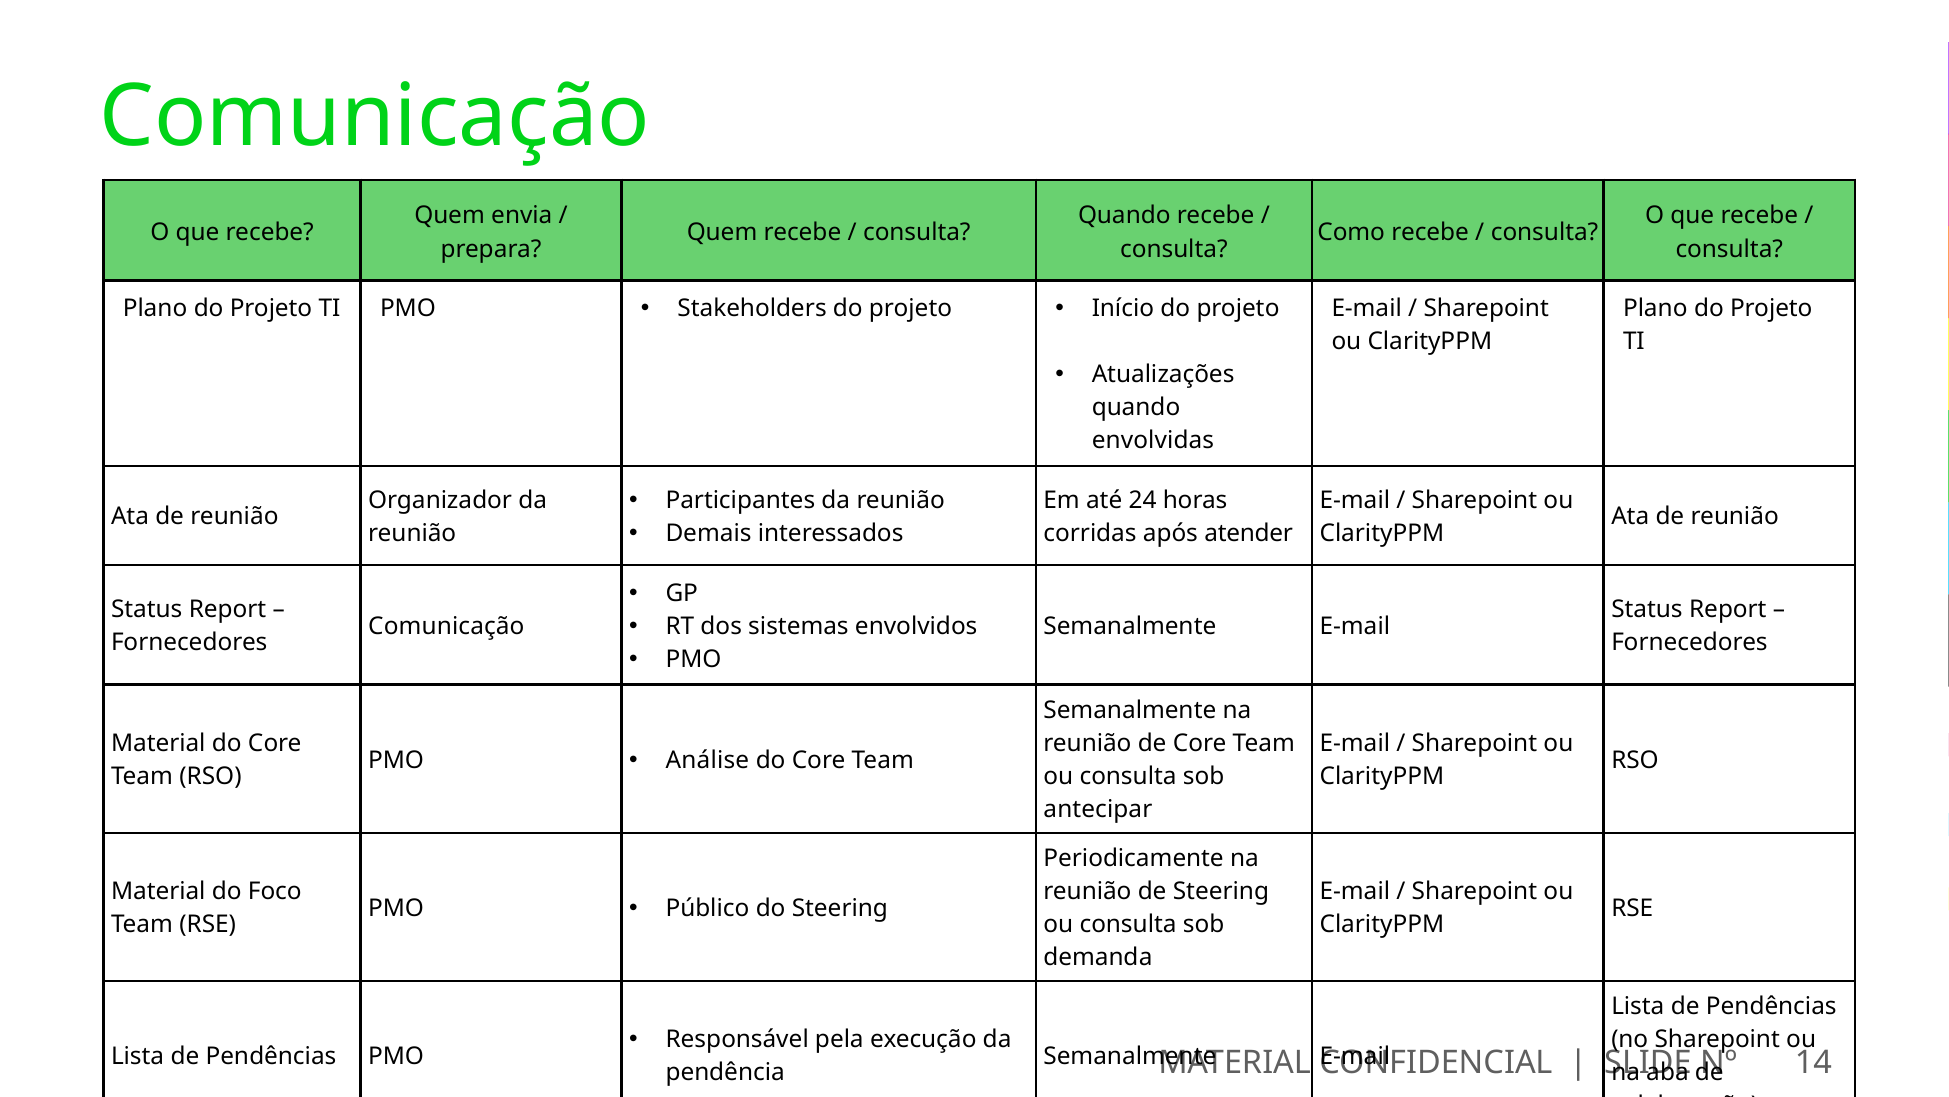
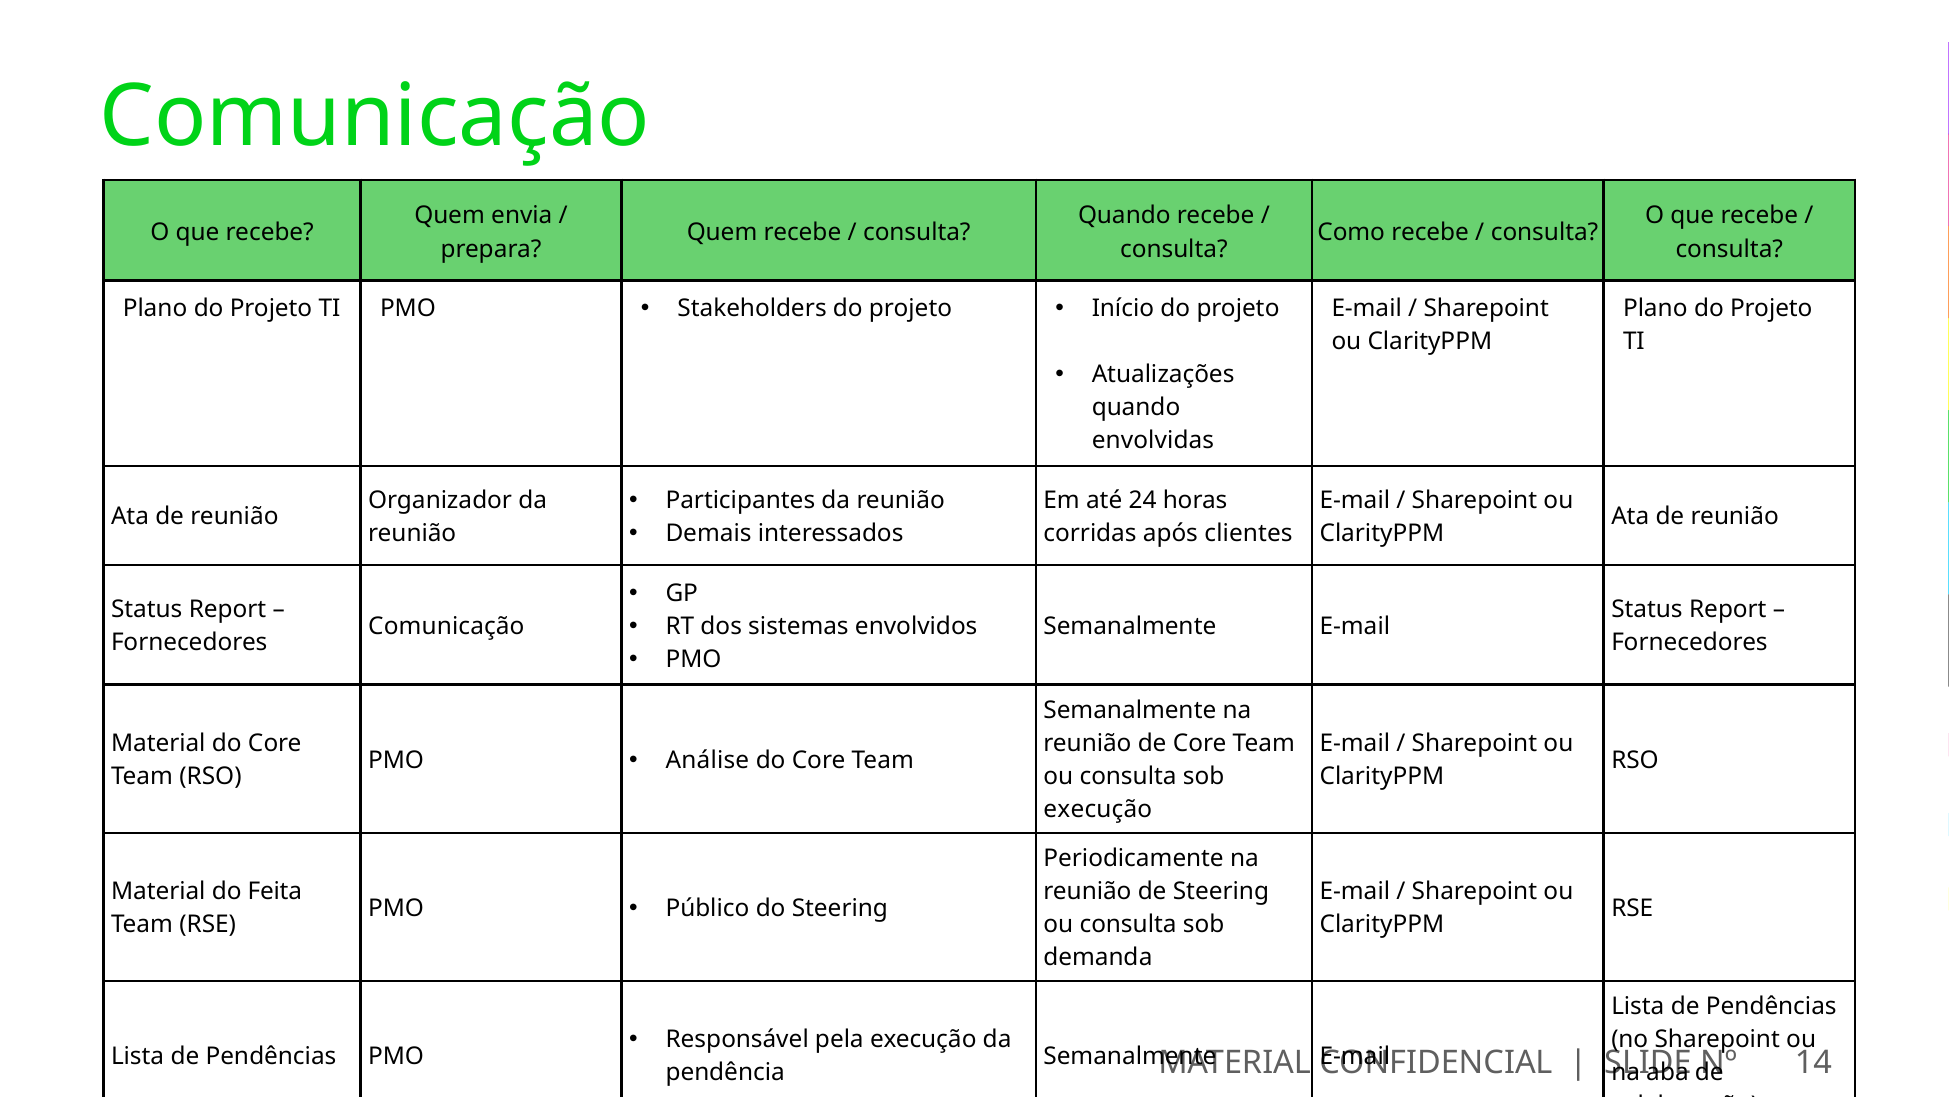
atender: atender -> clientes (1249, 533)
antecipar: antecipar -> execução (1098, 809)
Foco: Foco -> Feita (275, 891)
